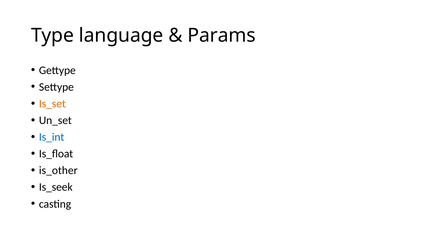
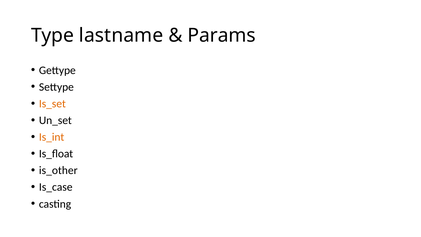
language: language -> lastname (121, 35)
Is_int colour: blue -> orange (52, 137)
Is_seek: Is_seek -> Is_case (56, 187)
